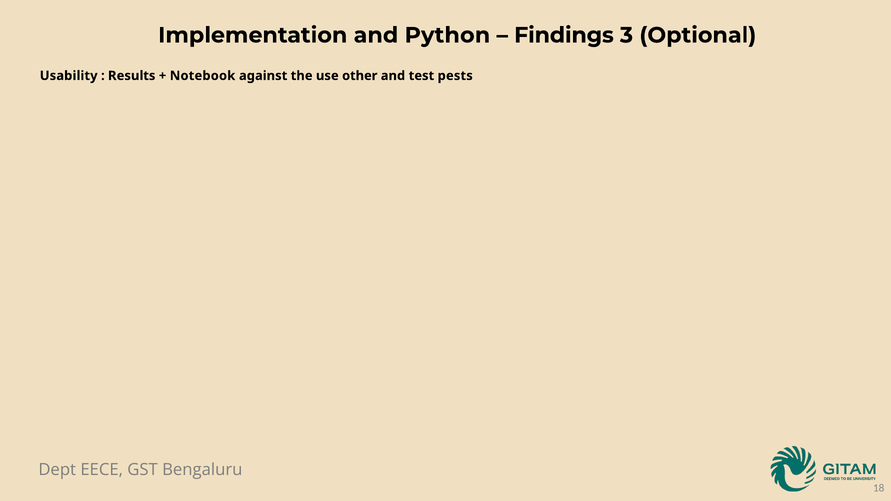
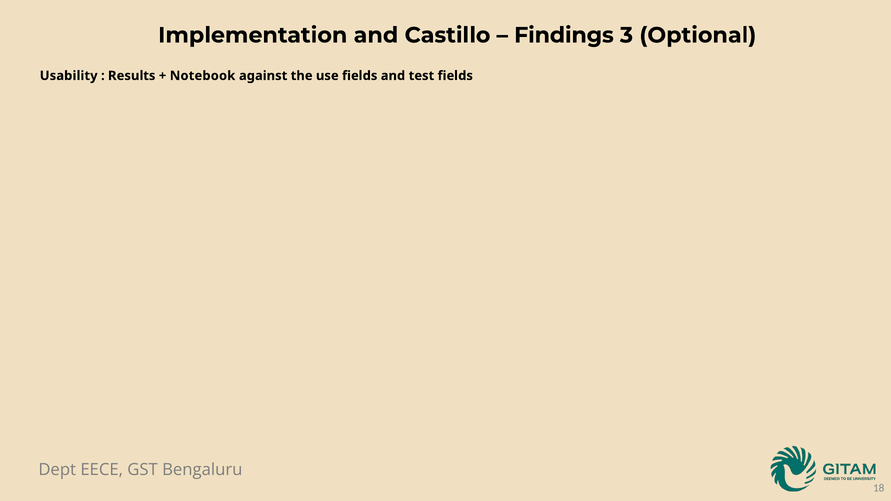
Python: Python -> Castillo (448, 35)
use other: other -> fields (360, 76)
test pests: pests -> fields (455, 76)
